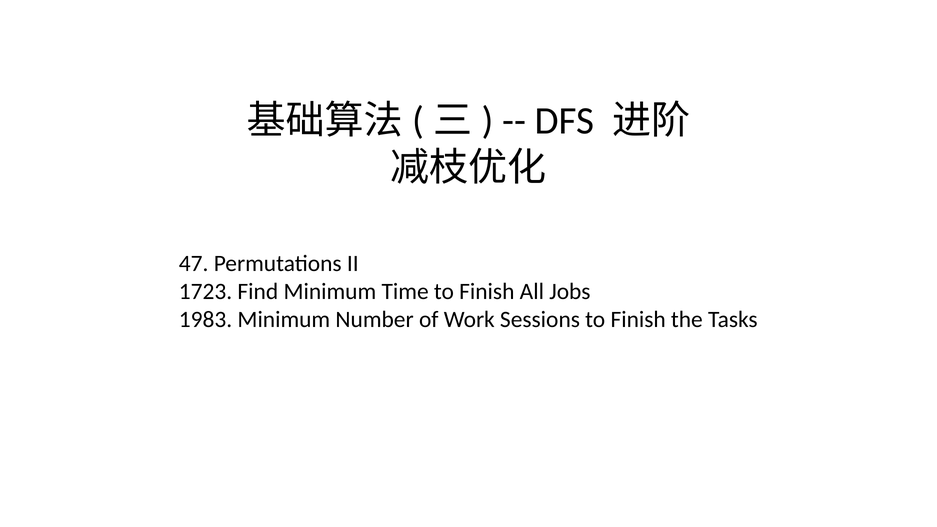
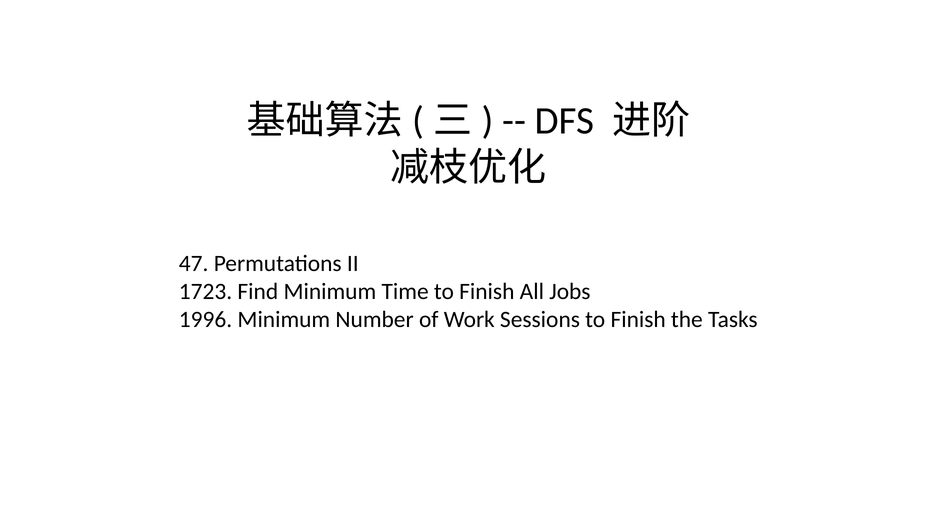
1983: 1983 -> 1996 (206, 320)
